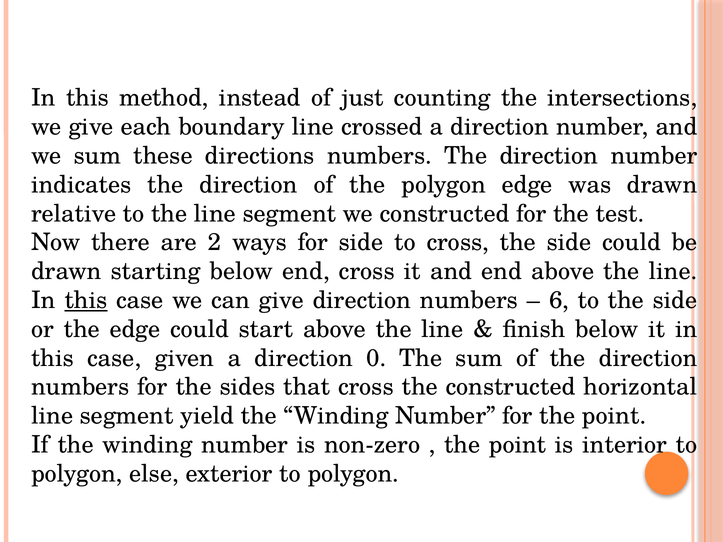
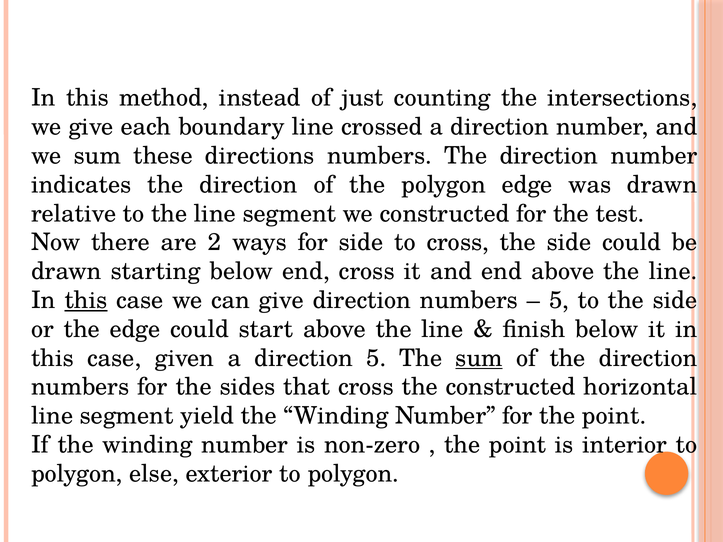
6: 6 -> 5 (559, 300)
direction 0: 0 -> 5 (376, 358)
sum underline: none -> present (479, 358)
